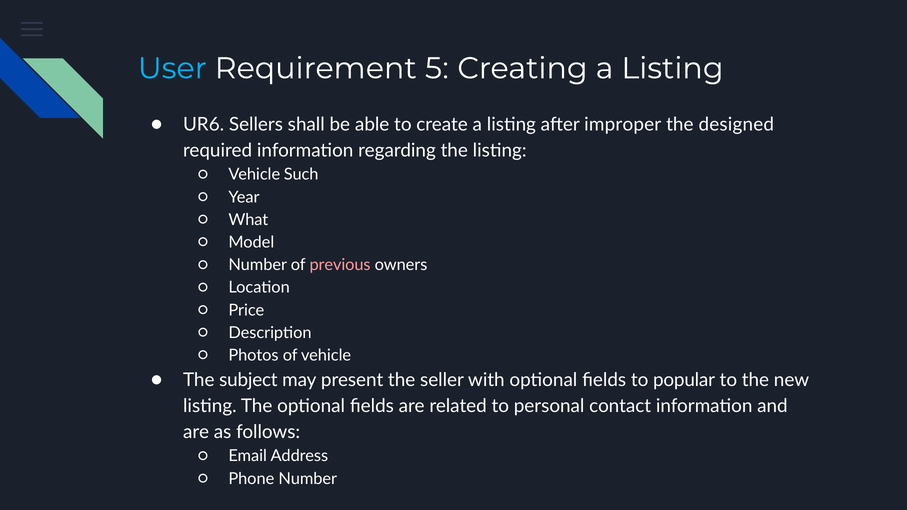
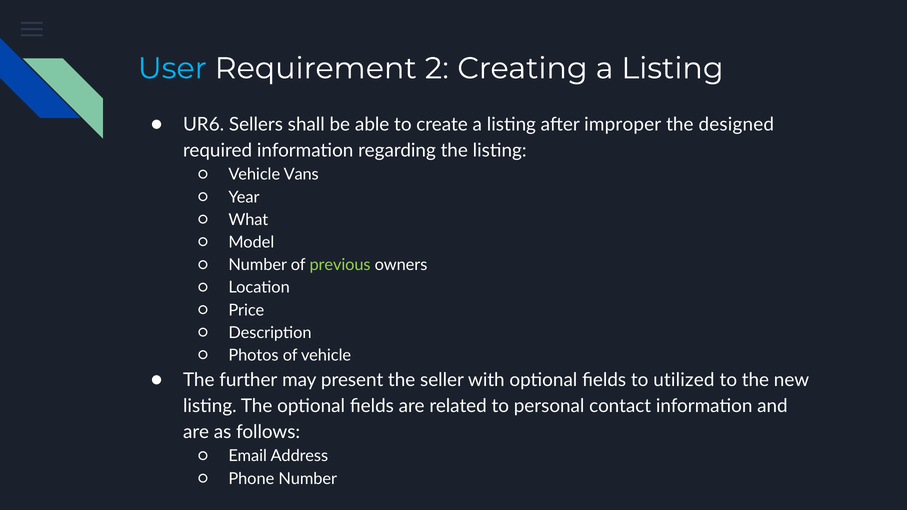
5: 5 -> 2 (437, 68)
Such: Such -> Vans (301, 175)
previous colour: pink -> light green (340, 265)
subject: subject -> further (248, 380)
popular: popular -> utilized (684, 380)
